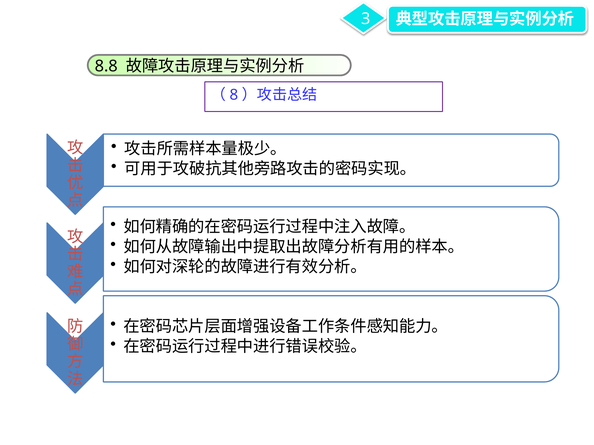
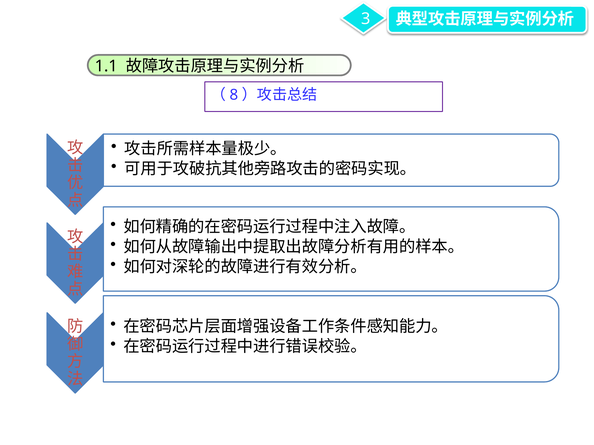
8.8: 8.8 -> 1.1 (106, 66)
